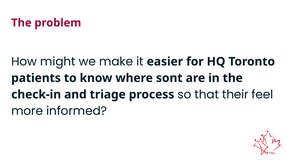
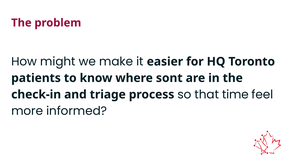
their: their -> time (235, 95)
